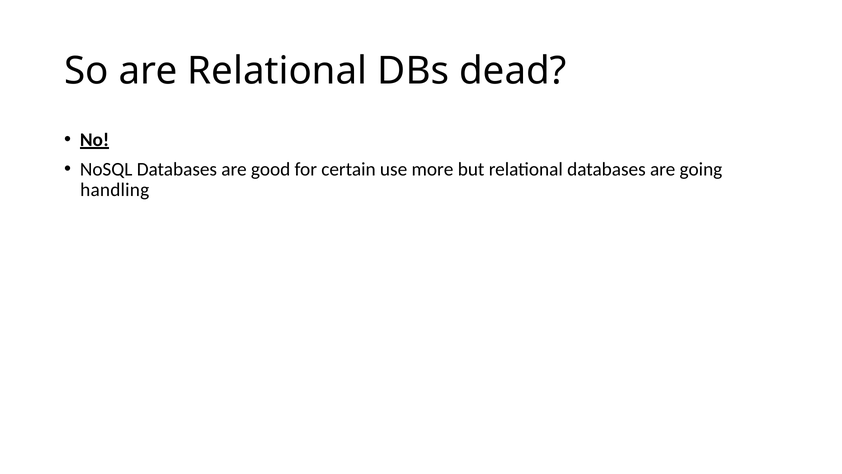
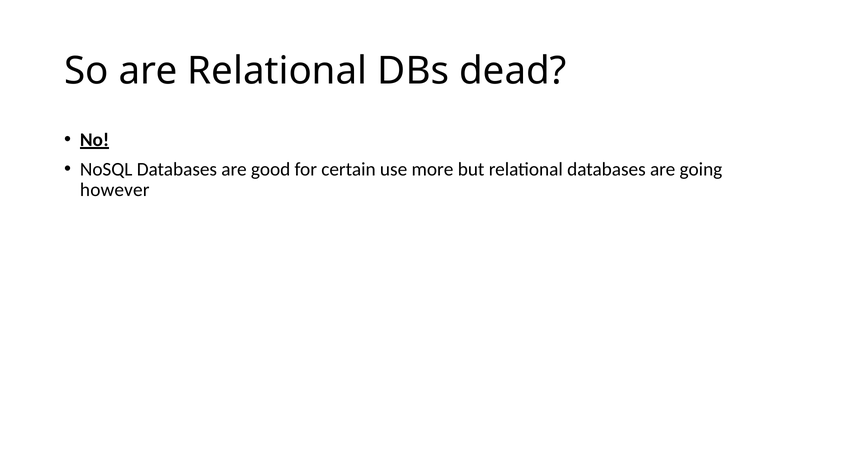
handling: handling -> however (115, 190)
